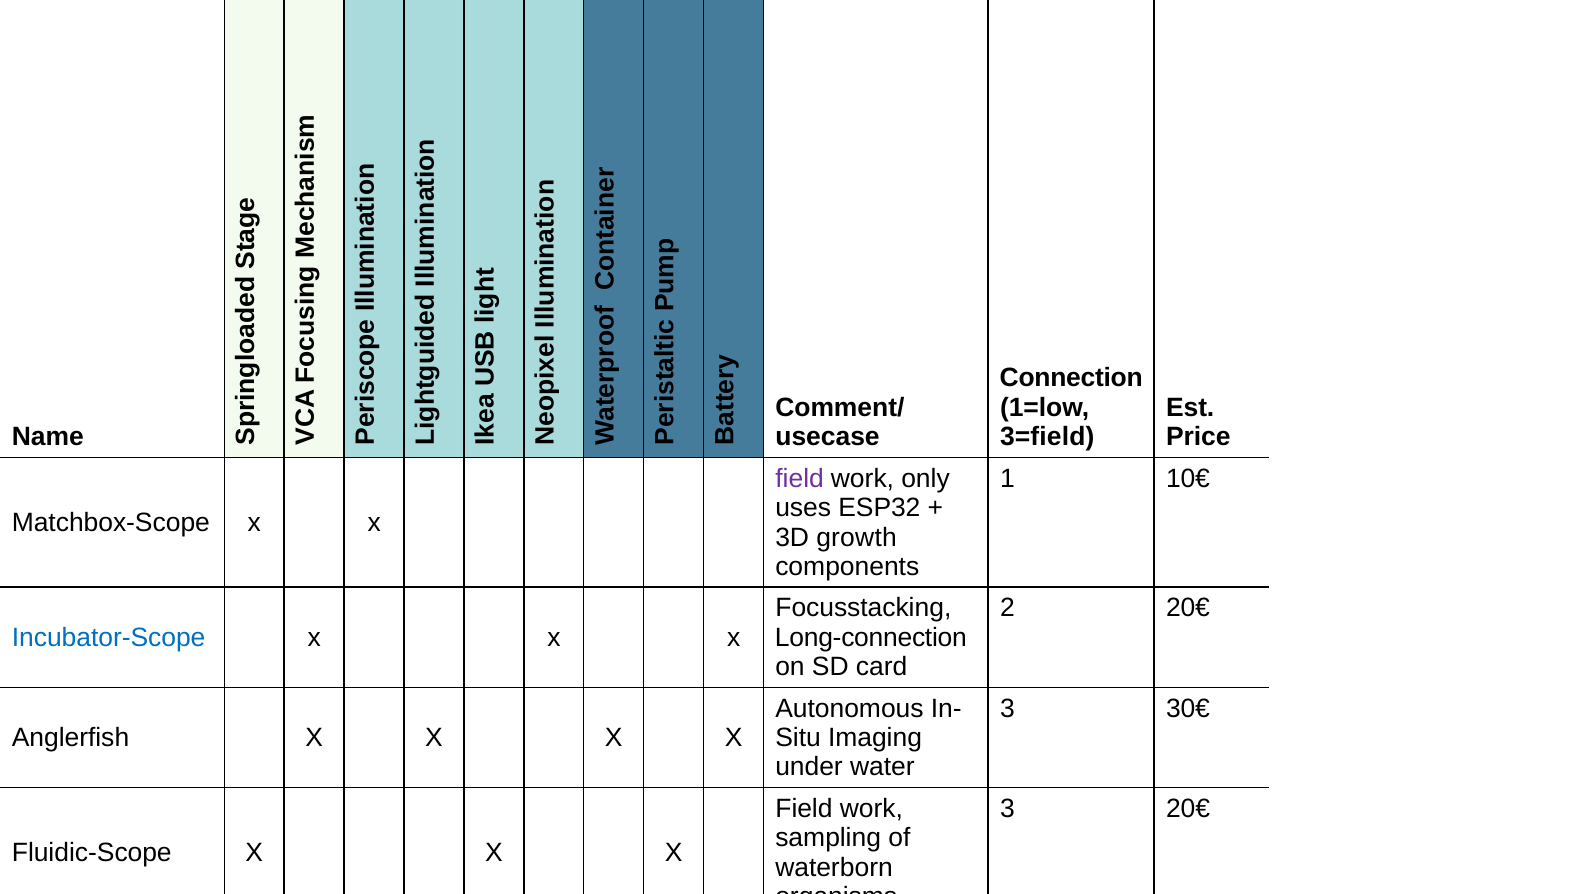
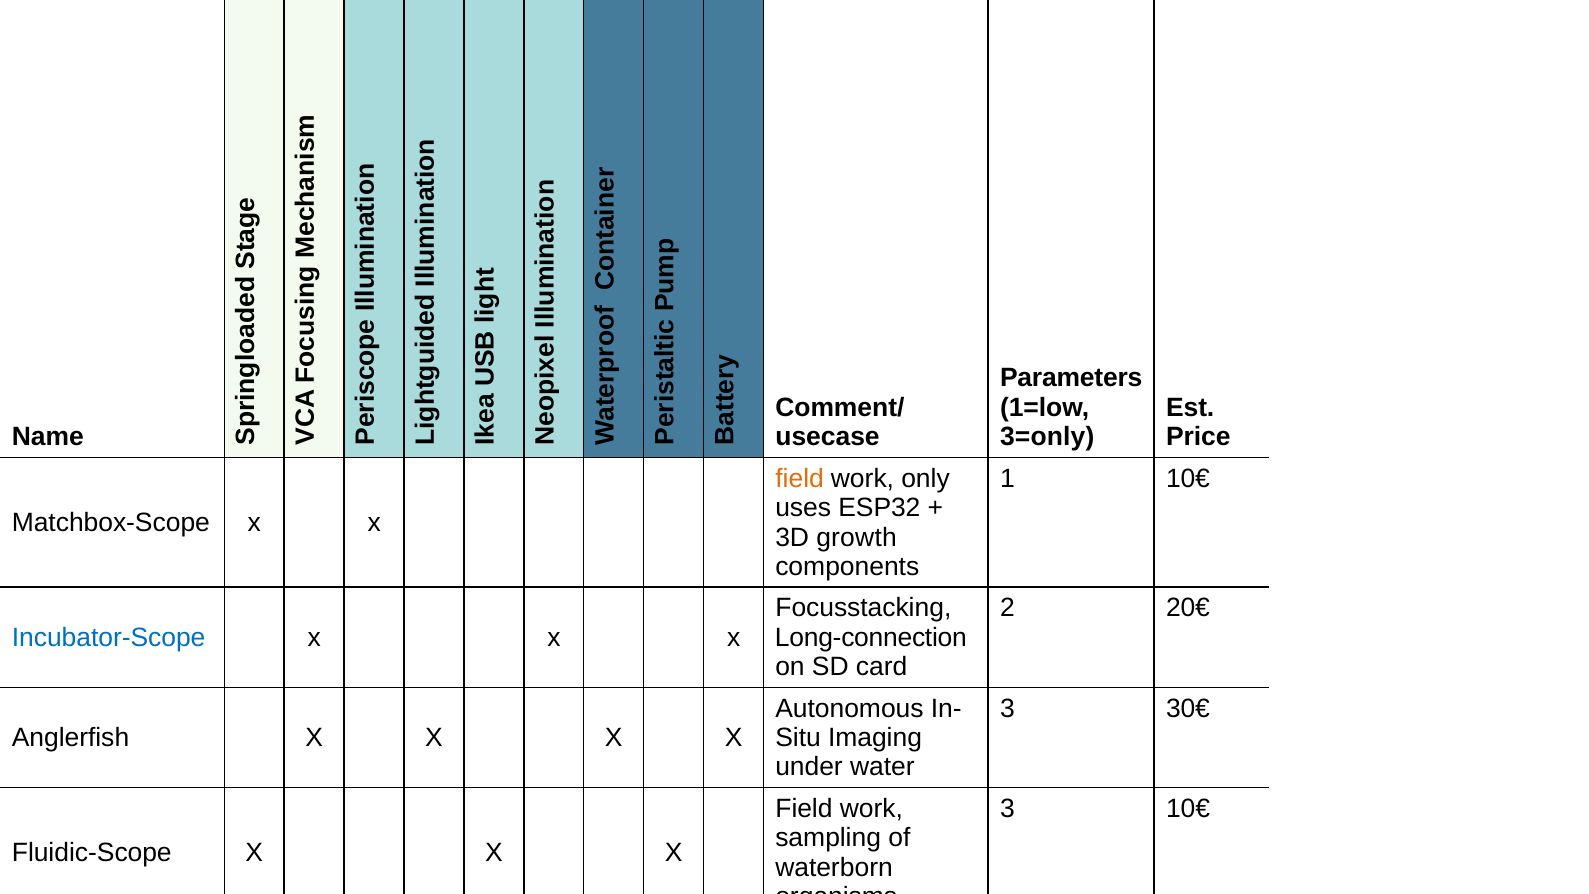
Connection: Connection -> Parameters (1071, 378)
3=field: 3=field -> 3=only (1047, 437)
field colour: purple -> orange (800, 478)
3 20€: 20€ -> 10€ (1188, 808)
